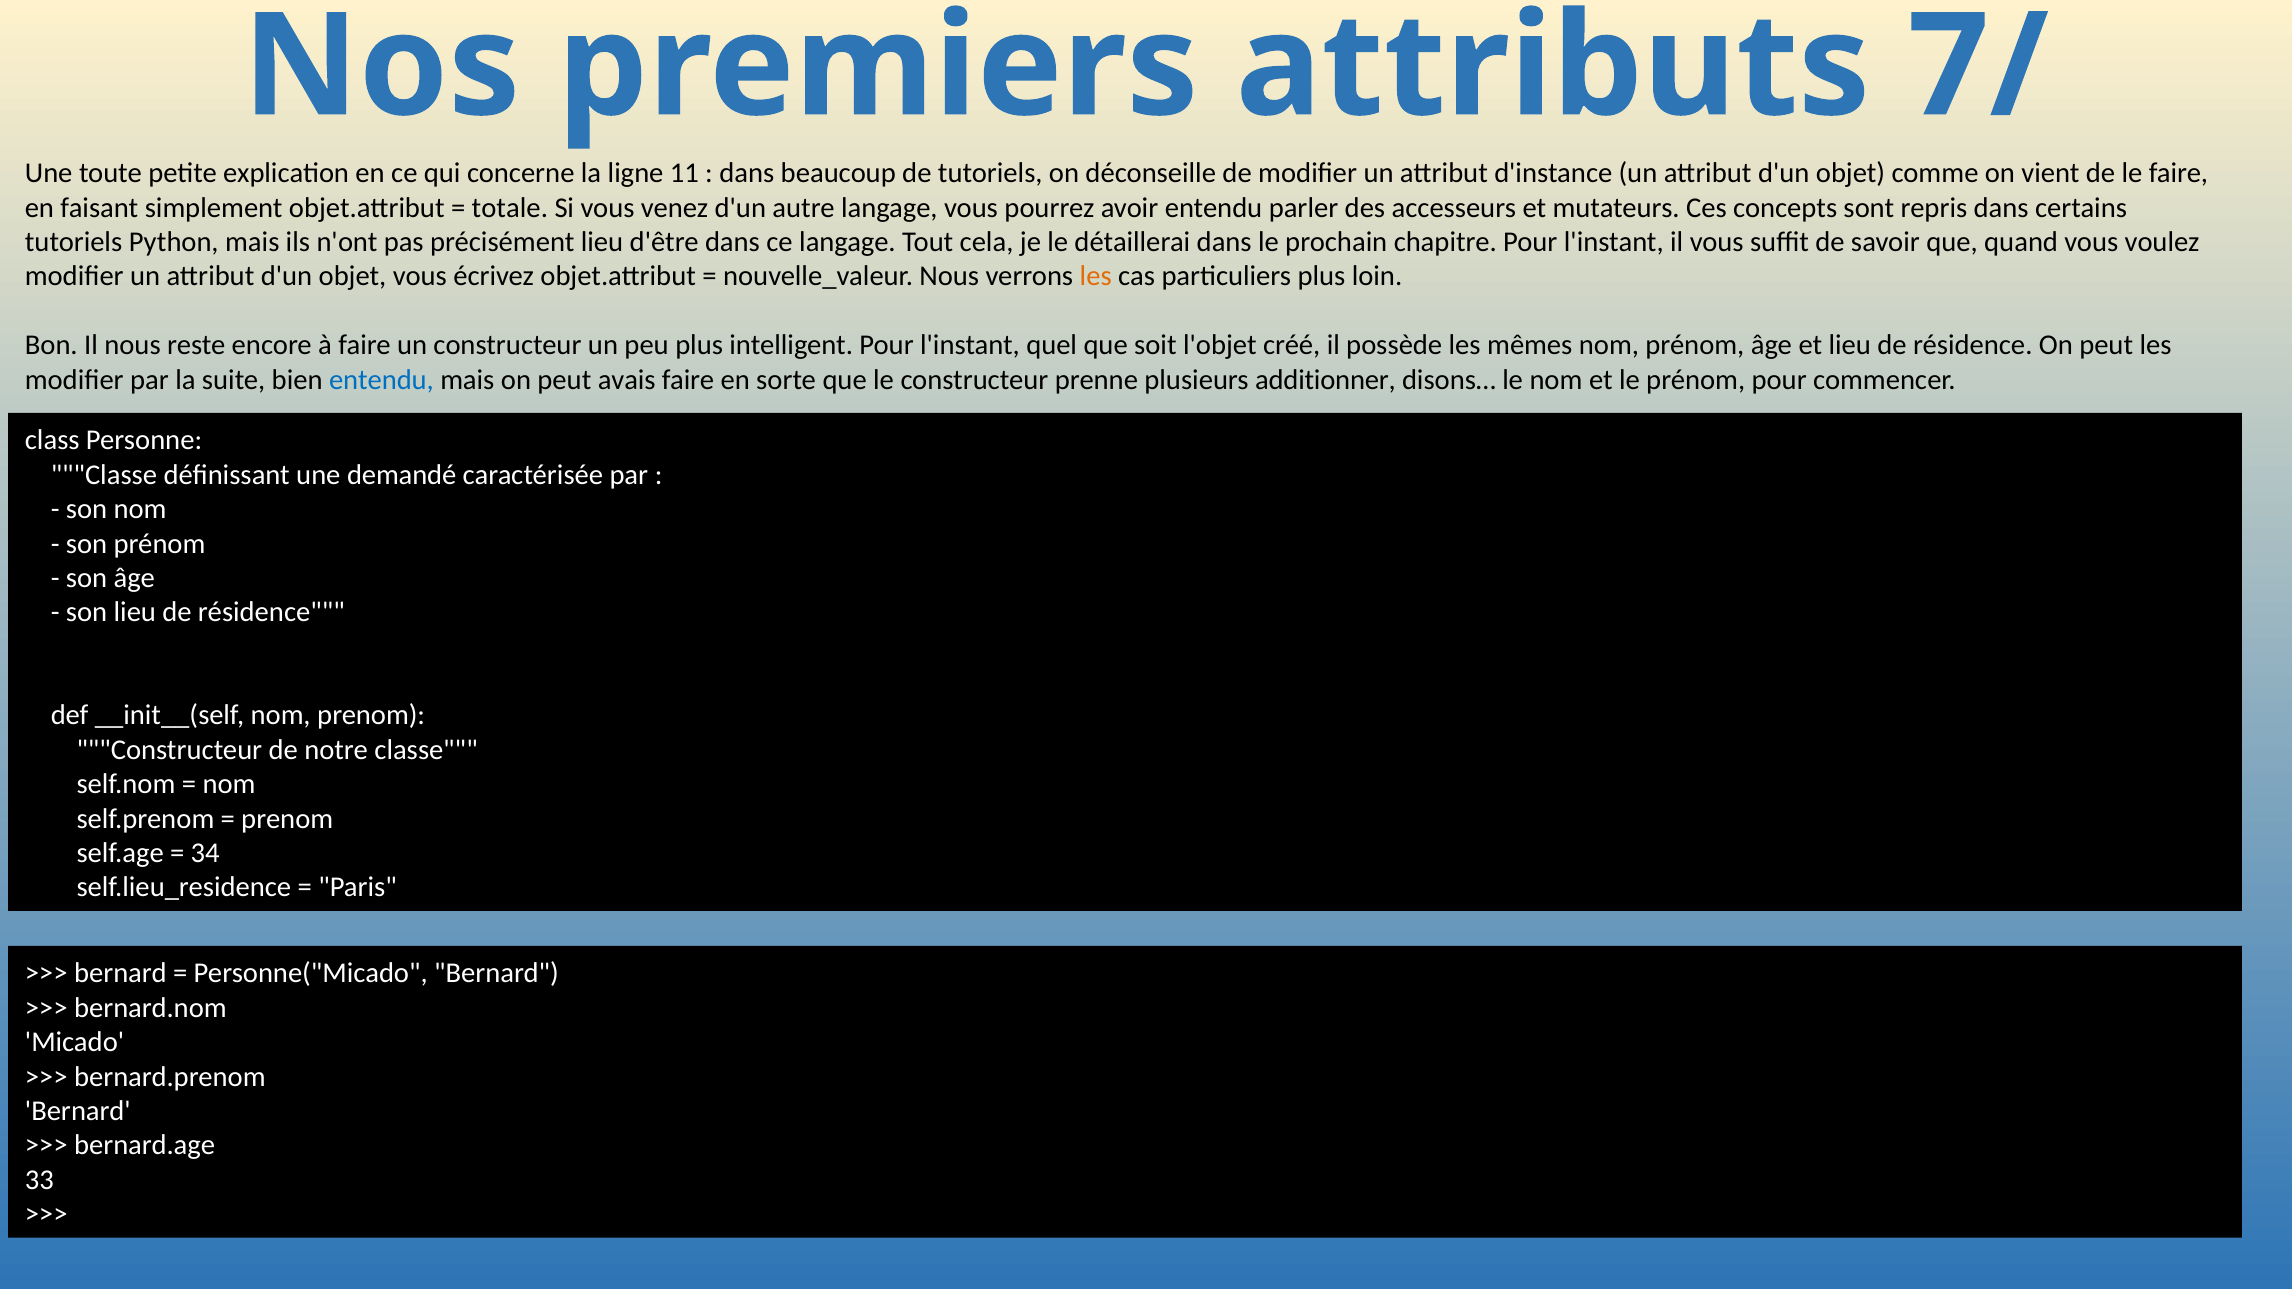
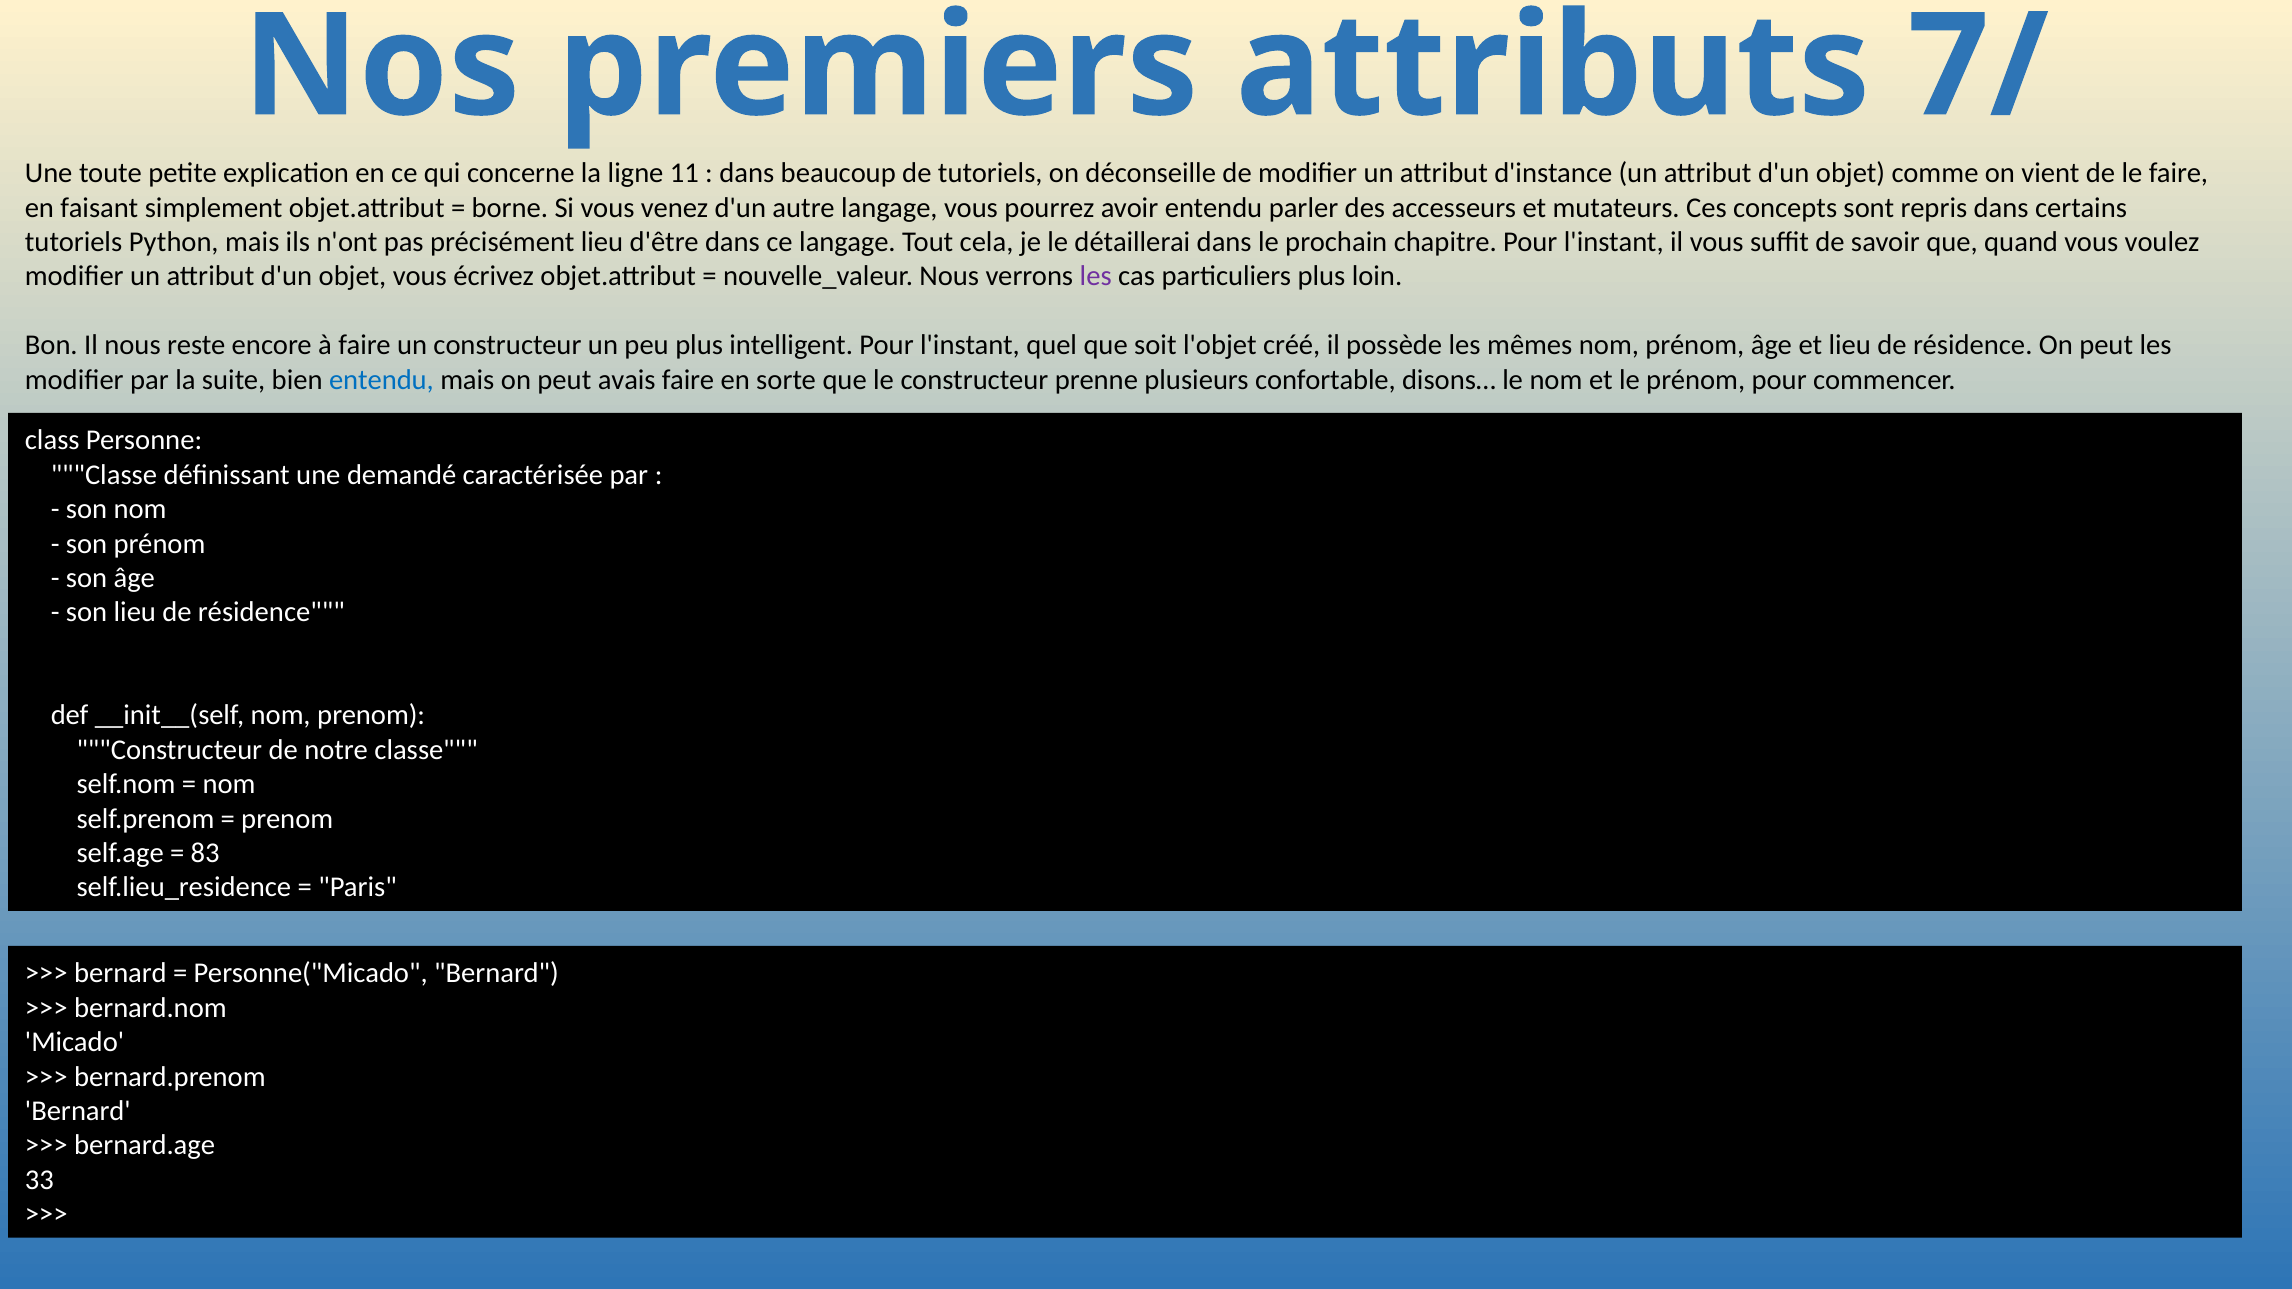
totale: totale -> borne (510, 208)
les colour: orange -> purple (1096, 276)
additionner: additionner -> confortable (1325, 380)
34: 34 -> 83 (205, 853)
